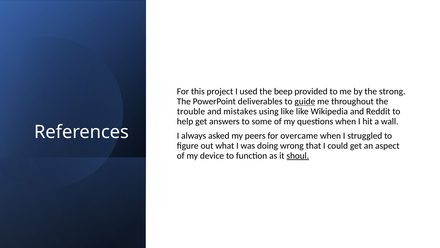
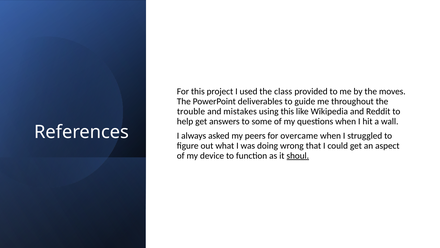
beep: beep -> class (283, 91)
strong: strong -> moves (392, 91)
guide underline: present -> none (305, 101)
using like: like -> this (287, 111)
